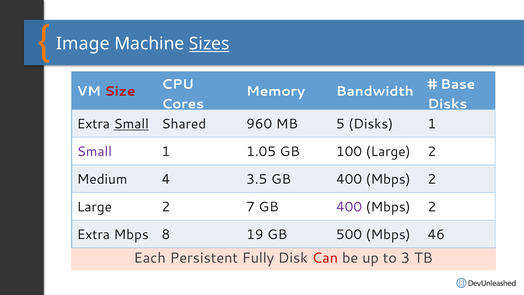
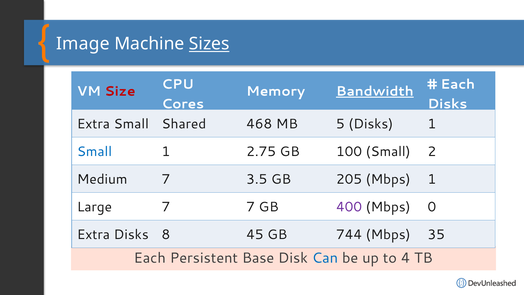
Bandwidth underline: none -> present (375, 91)
Base: Base -> Each (458, 84)
Small underline: present -> none (131, 124)
960: 960 -> 468 (259, 124)
Small colour: purple -> blue (94, 152)
1.05: 1.05 -> 2.75 (261, 152)
100 Large: Large -> Small (388, 152)
Medium 4: 4 -> 7 (166, 179)
3.5 GB 400: 400 -> 205 (349, 179)
2: 2 -> 1 (432, 179)
2: 2 -> 7 (166, 207)
2: 2 -> 0 (432, 207)
Extra Mbps: Mbps -> Disks (131, 235)
19: 19 -> 45 (255, 235)
500: 500 -> 744 (349, 235)
46: 46 -> 35 (436, 235)
Fully: Fully -> Base (258, 258)
Can colour: red -> blue (325, 258)
3: 3 -> 4 (405, 258)
